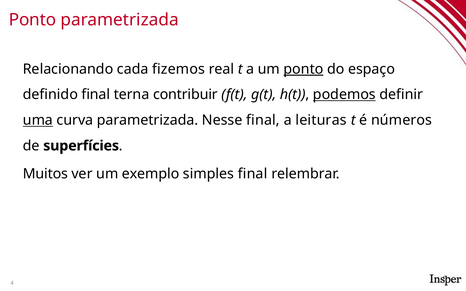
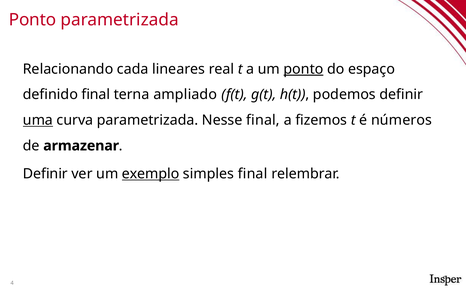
fizemos: fizemos -> lineares (179, 69)
contribuir: contribuir -> ampliado (185, 95)
podemos underline: present -> none (344, 95)
leituras: leituras -> fizemos (321, 120)
superfícies: superfícies -> armazenar (81, 146)
Muitos: Muitos -> Definir (45, 174)
exemplo underline: none -> present (151, 174)
